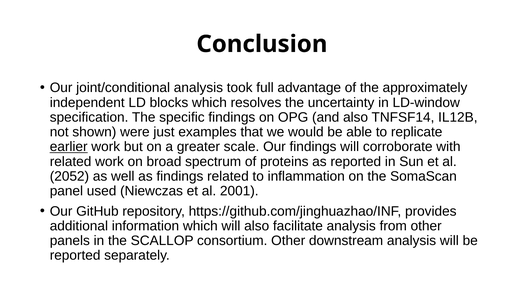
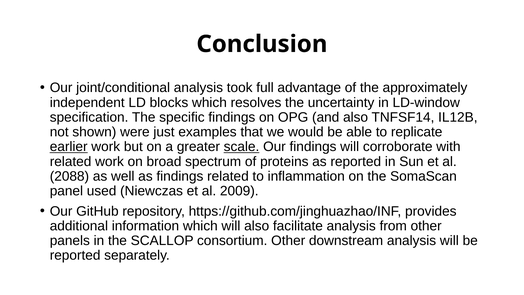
scale underline: none -> present (242, 147)
2052: 2052 -> 2088 (69, 176)
2001: 2001 -> 2009 (239, 191)
